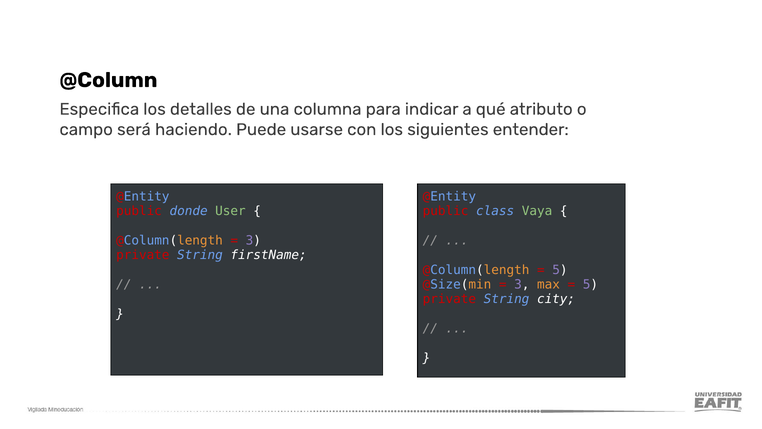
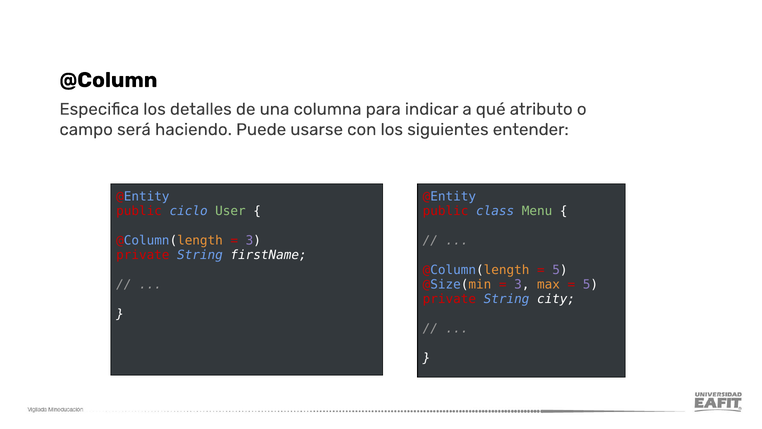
donde: donde -> ciclo (189, 211)
Vaya: Vaya -> Menu (537, 211)
